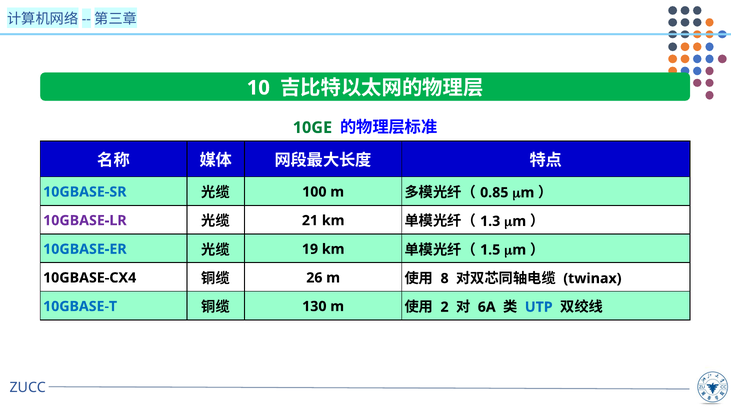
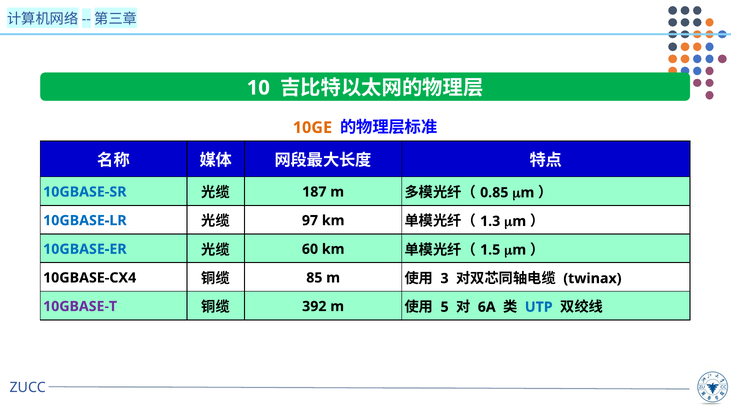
10GE colour: green -> orange (312, 128)
100: 100 -> 187 (314, 192)
10GBASE-LR colour: purple -> blue (85, 221)
21: 21 -> 97 (310, 221)
19: 19 -> 60 (310, 249)
26: 26 -> 85 (314, 278)
8: 8 -> 3 (445, 279)
10GBASE-T colour: blue -> purple (80, 307)
130: 130 -> 392 (314, 307)
2: 2 -> 5 (445, 307)
